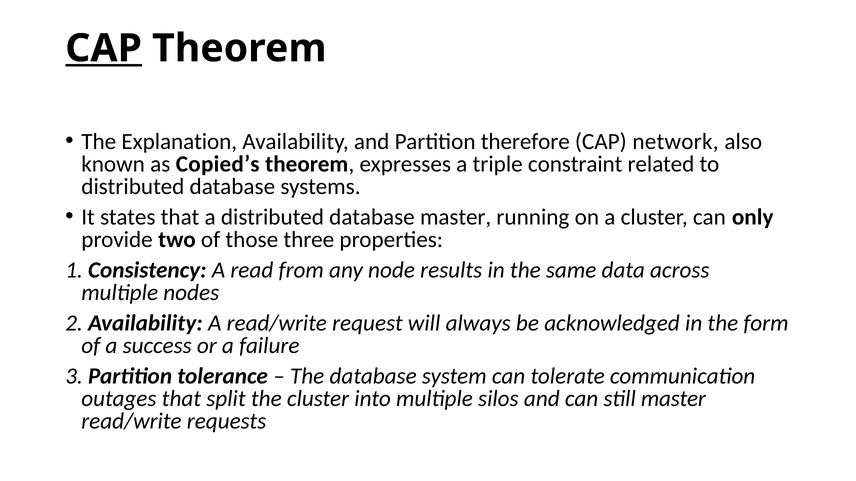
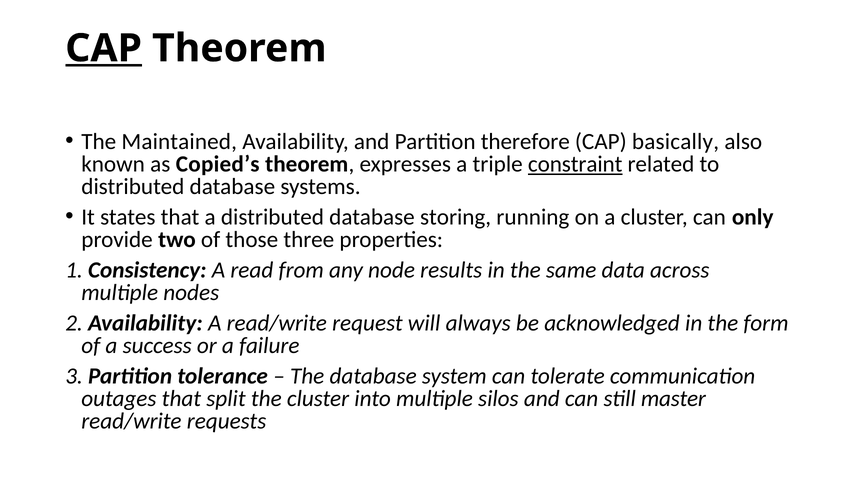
Explanation: Explanation -> Maintained (179, 142)
network: network -> basically (676, 142)
constraint underline: none -> present (575, 164)
database master: master -> storing (456, 217)
